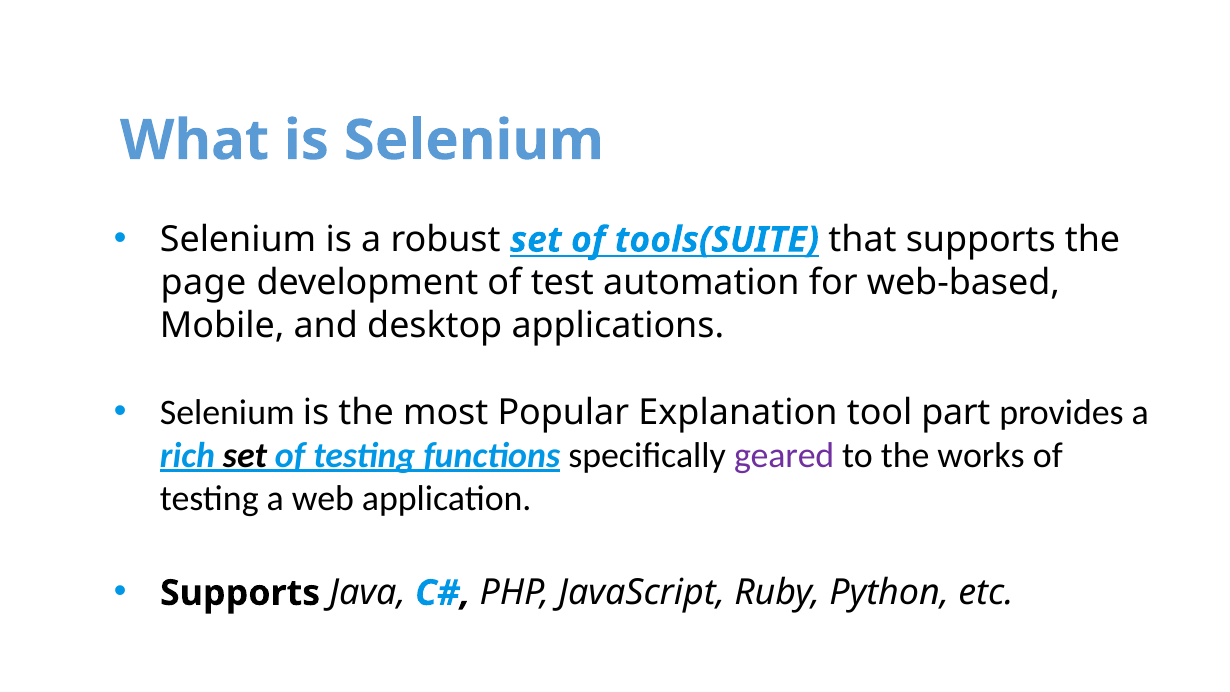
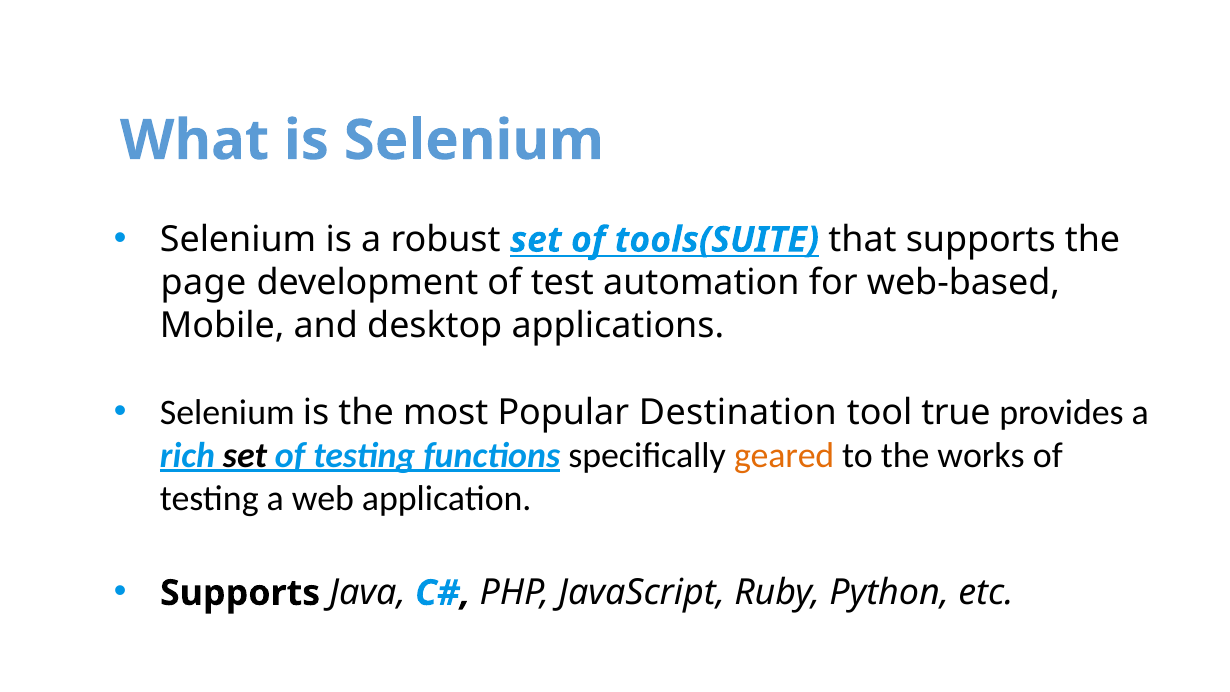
Explanation: Explanation -> Destination (738, 412)
part: part -> true (956, 412)
geared colour: purple -> orange (784, 455)
